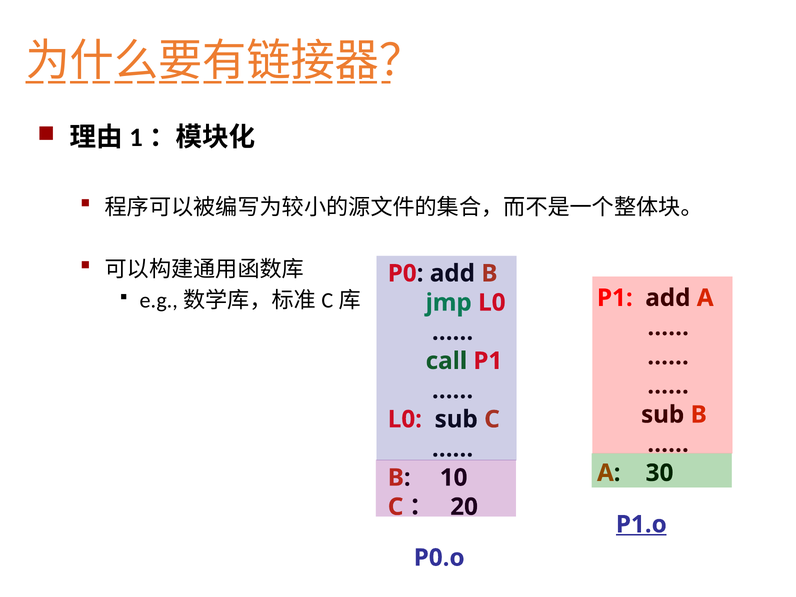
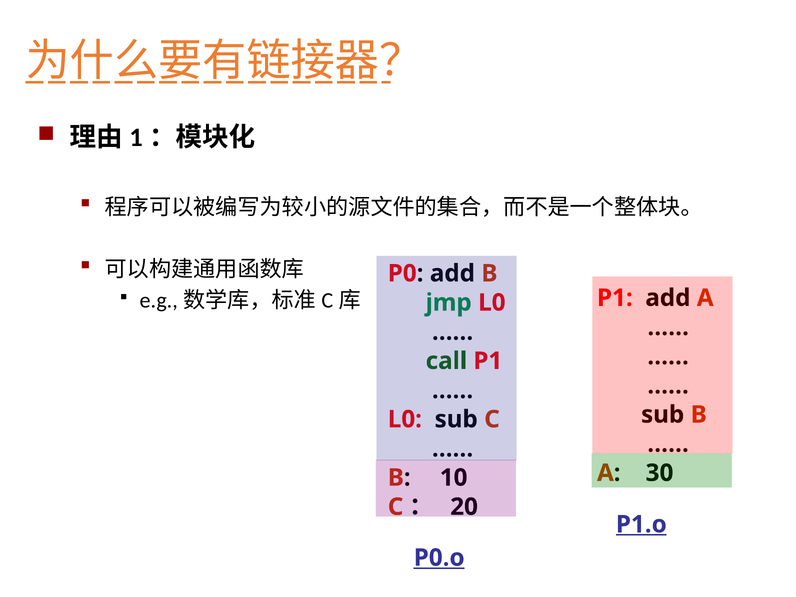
P0.o underline: none -> present (439, 558)
